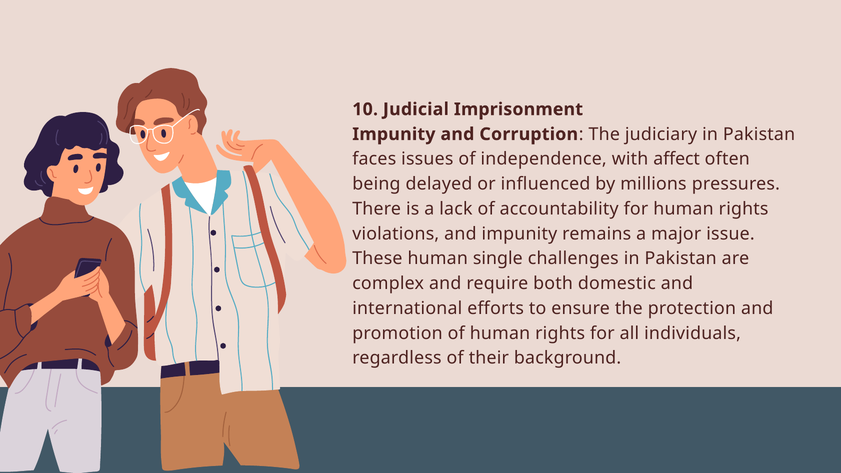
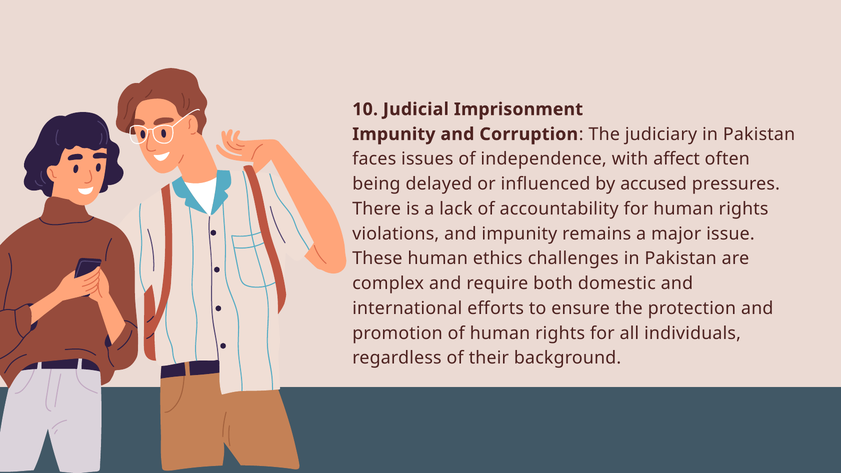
millions: millions -> accused (654, 184)
single: single -> ethics (498, 259)
